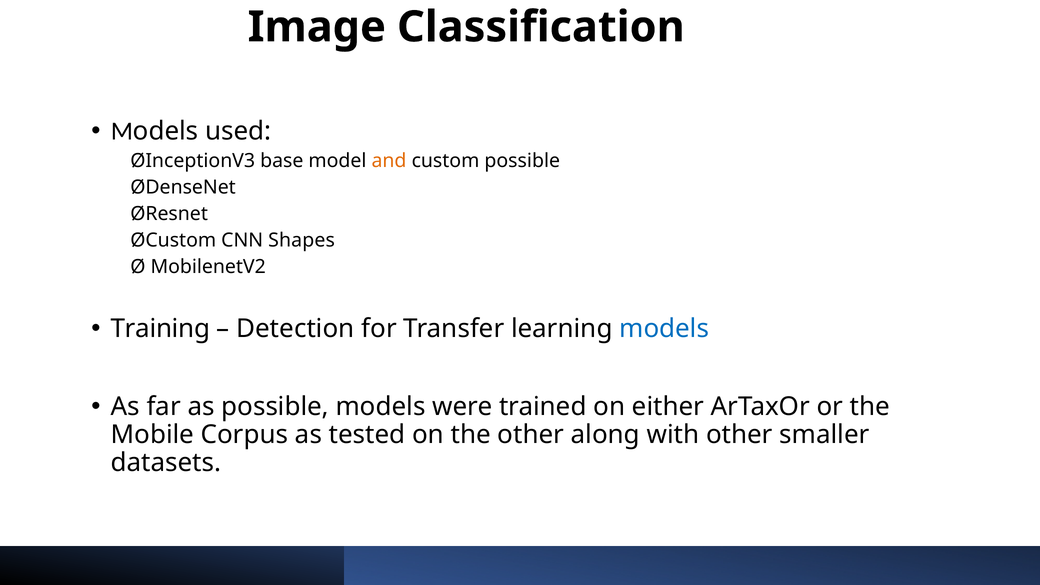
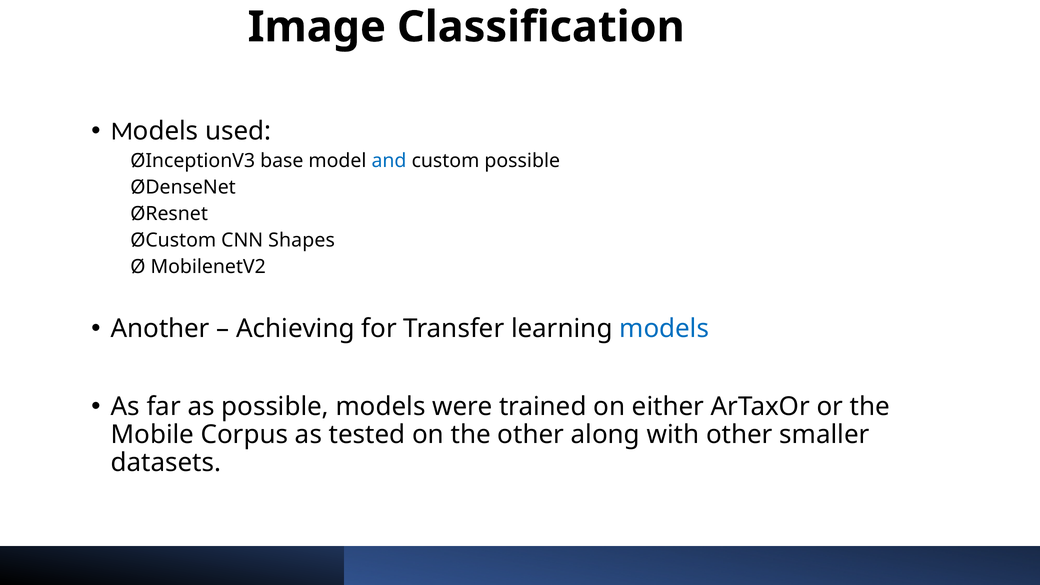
and colour: orange -> blue (389, 161)
Training: Training -> Another (160, 329)
Detection: Detection -> Achieving (295, 329)
